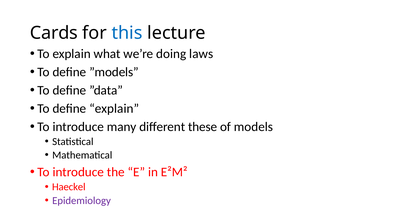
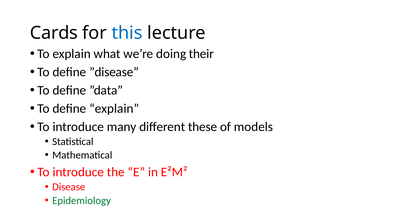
laws: laws -> their (201, 54)
”models: ”models -> ”disease (114, 72)
Haeckel: Haeckel -> Disease (69, 187)
Epidemiology colour: purple -> green (82, 201)
